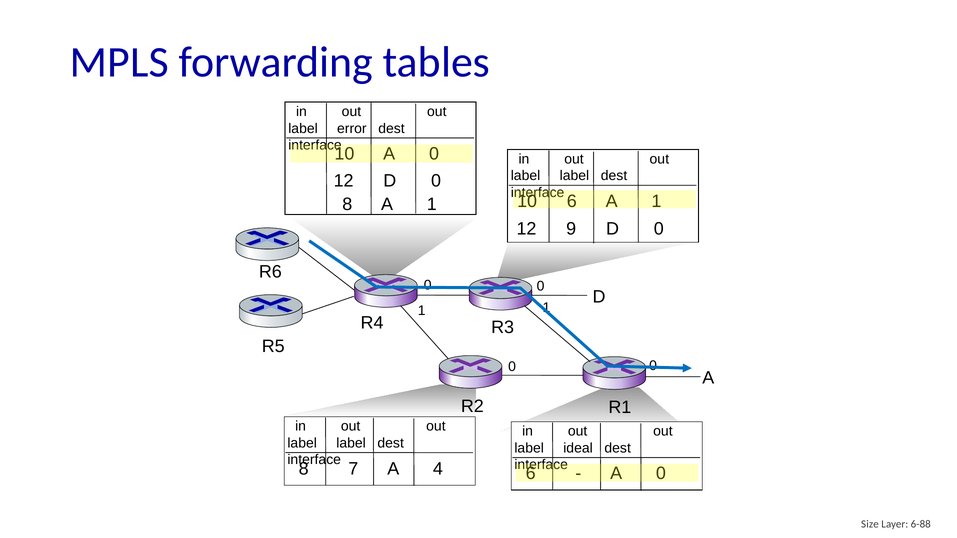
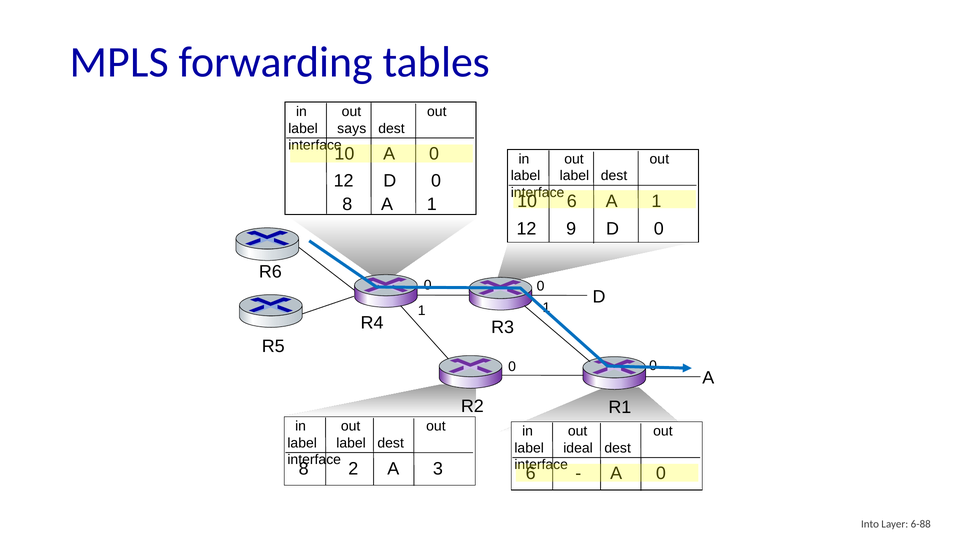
error: error -> says (352, 129)
7: 7 -> 2 (353, 469)
4: 4 -> 3 (438, 469)
Size: Size -> Into (870, 525)
